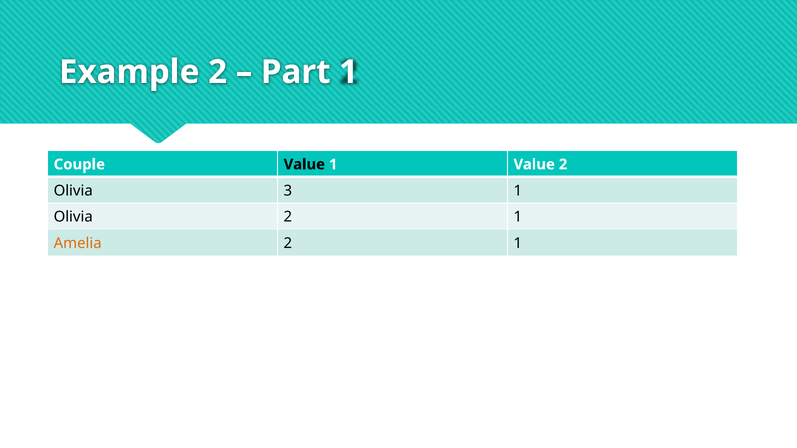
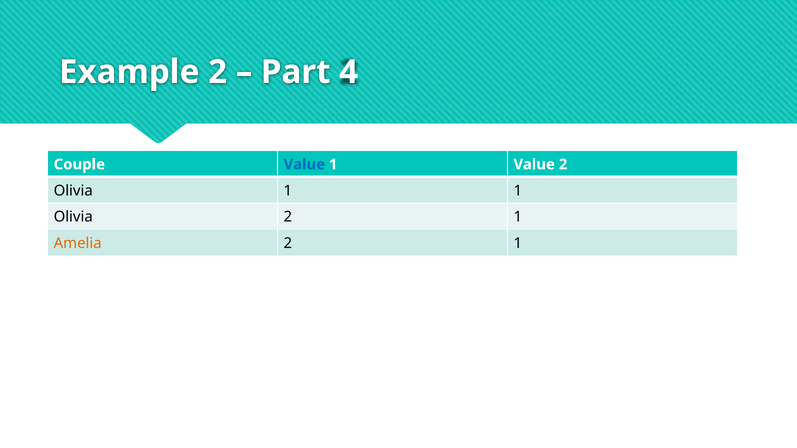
Part 1: 1 -> 4 (349, 72)
Value colour: black -> blue (304, 165)
Olivia 3: 3 -> 1 (288, 191)
